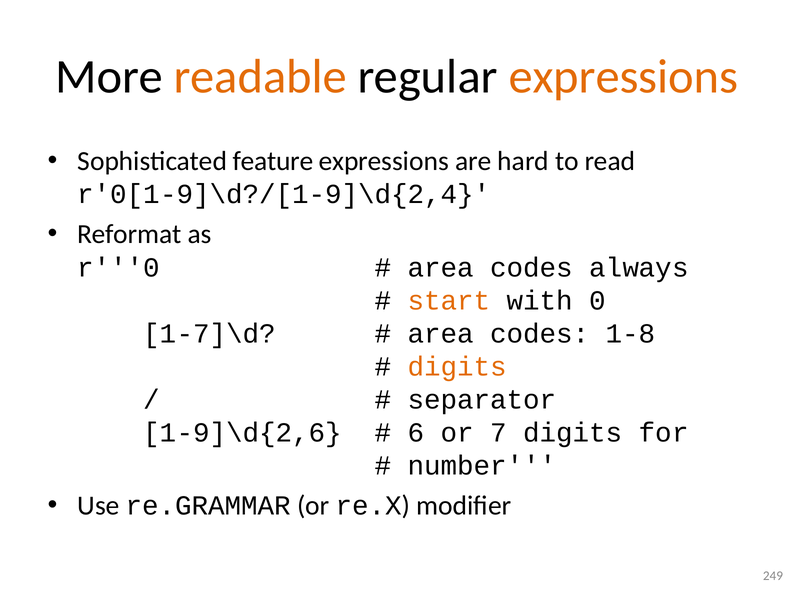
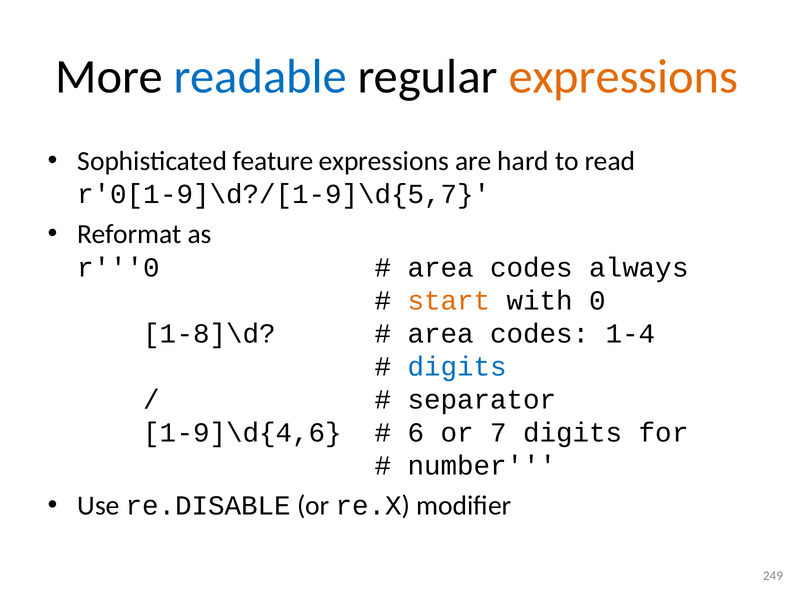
readable colour: orange -> blue (260, 77)
r'0[1-9]\d?/[1-9]\d{2,4: r'0[1-9]\d?/[1-9]\d{2,4 -> r'0[1-9]\d?/[1-9]\d{5,7 (284, 194)
1-7]\d: 1-7]\d -> 1-8]\d (210, 334)
1-8: 1-8 -> 1-4 (631, 334)
digits colour: orange -> blue (457, 367)
1-9]\d{2,6: 1-9]\d{2,6 -> 1-9]\d{4,6 (243, 433)
re.GRAMMAR: re.GRAMMAR -> re.DISABLE (208, 506)
